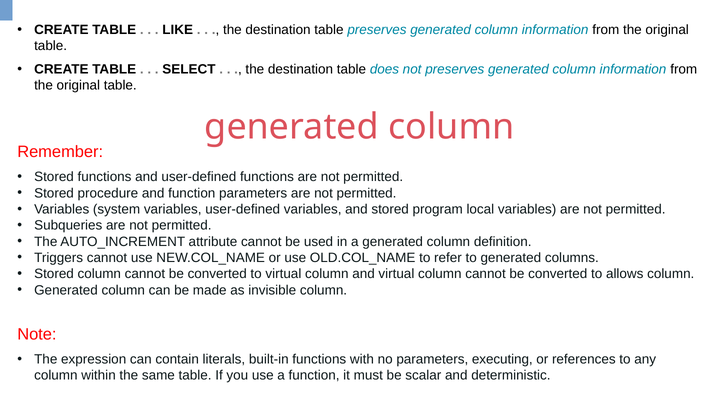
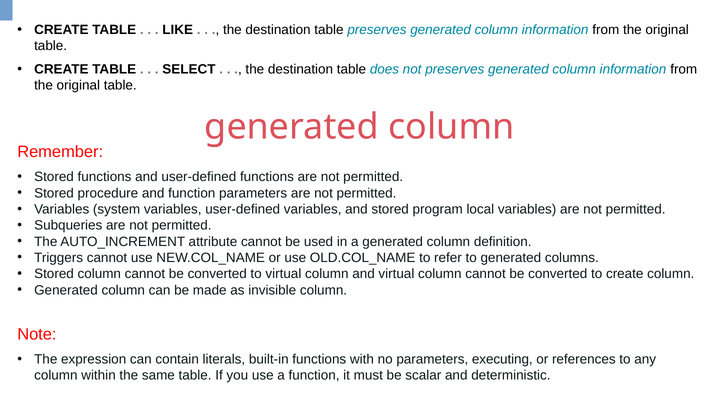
to allows: allows -> create (625, 274)
